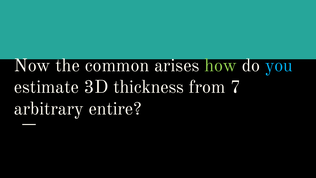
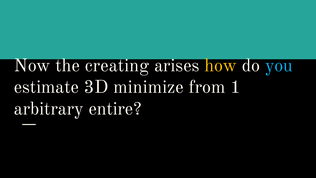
common: common -> creating (117, 65)
how colour: light green -> yellow (221, 65)
thickness: thickness -> minimize (149, 87)
7: 7 -> 1 (236, 87)
